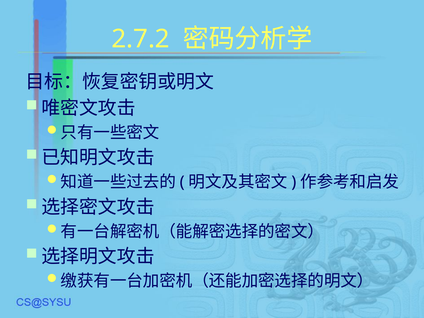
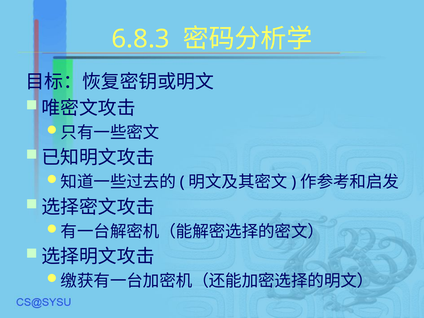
2.7.2: 2.7.2 -> 6.8.3 (141, 39)
